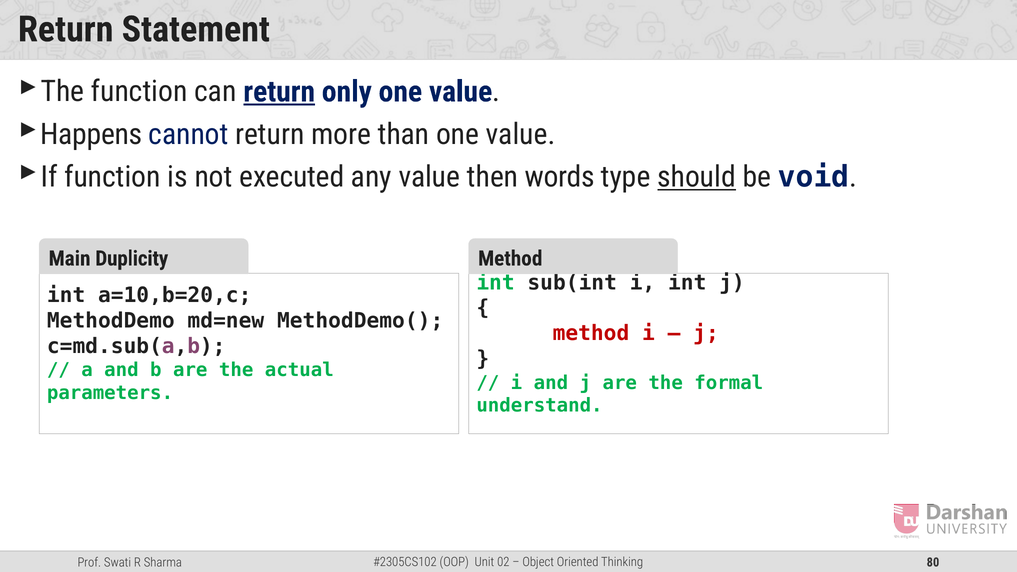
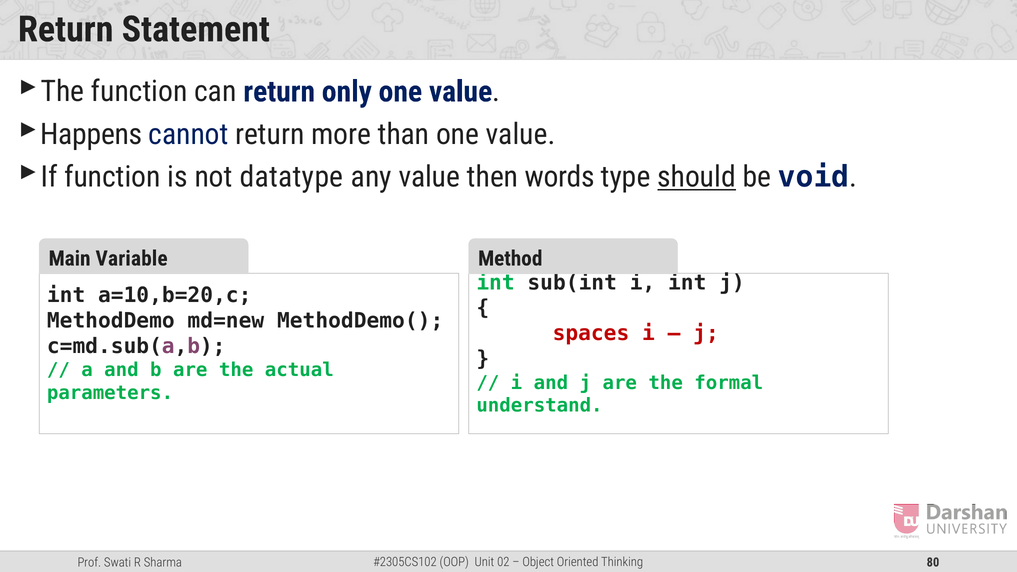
return underline: present -> none (279, 92)
executed: executed -> datatype (292, 177)
Duplicity: Duplicity -> Variable (132, 259)
method: method -> spaces (591, 333)
